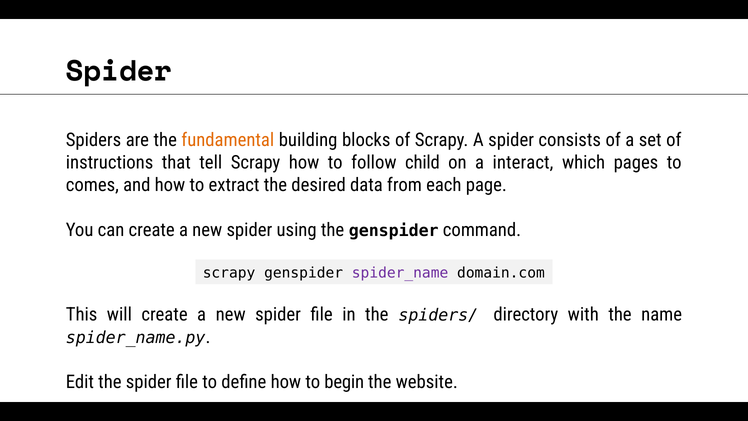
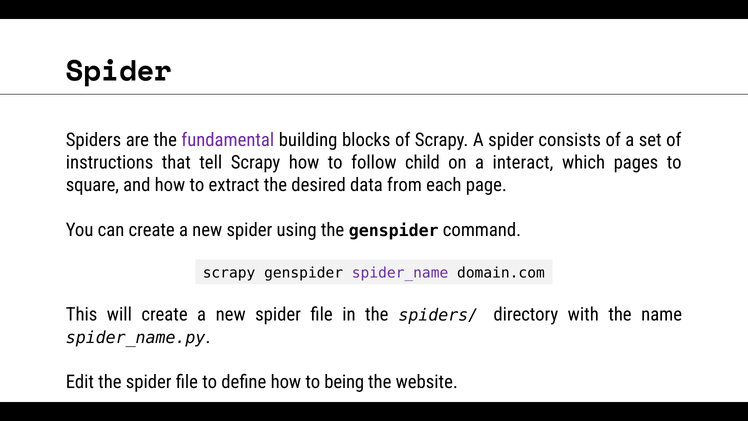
fundamental colour: orange -> purple (228, 140)
comes: comes -> square (92, 185)
begin: begin -> being (344, 382)
